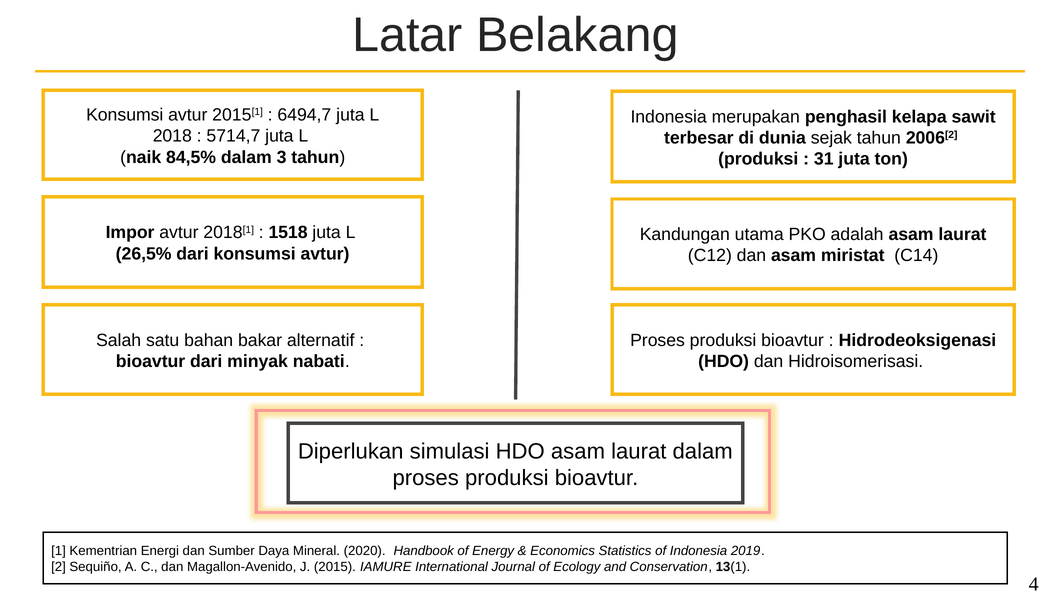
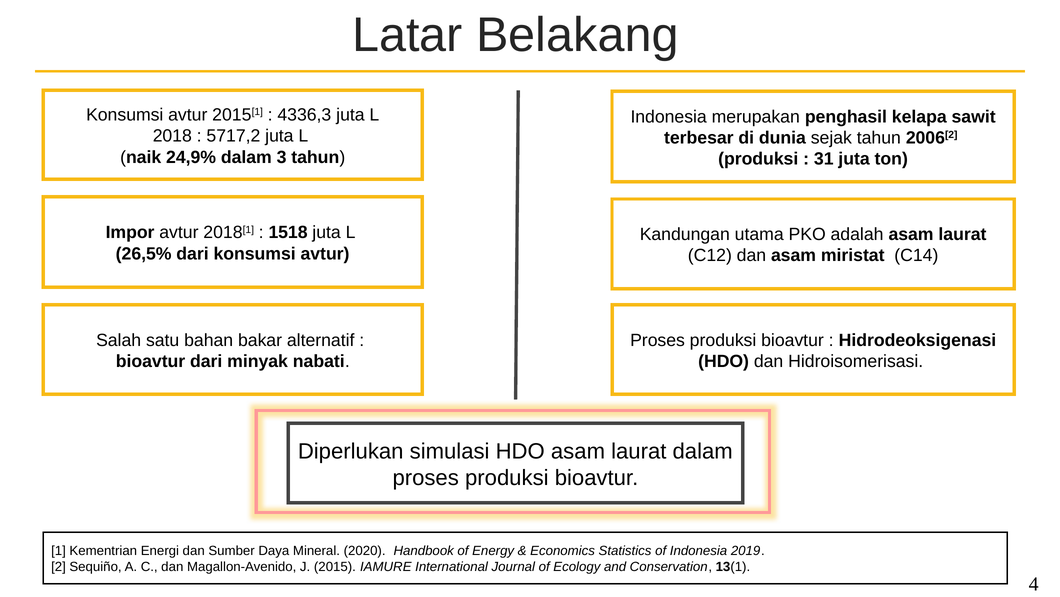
6494,7: 6494,7 -> 4336,3 (304, 115)
5714,7: 5714,7 -> 5717,2 (233, 136)
84,5%: 84,5% -> 24,9% (191, 157)
